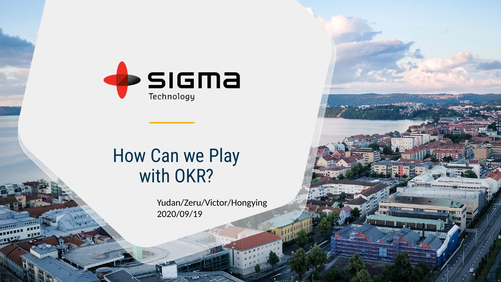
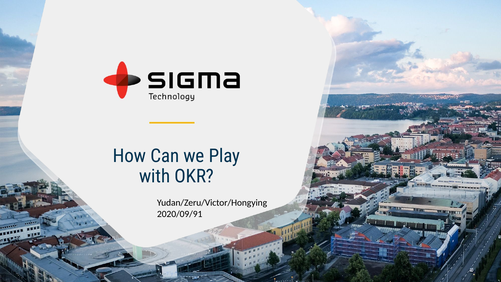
2020/09/19: 2020/09/19 -> 2020/09/91 (180, 214)
